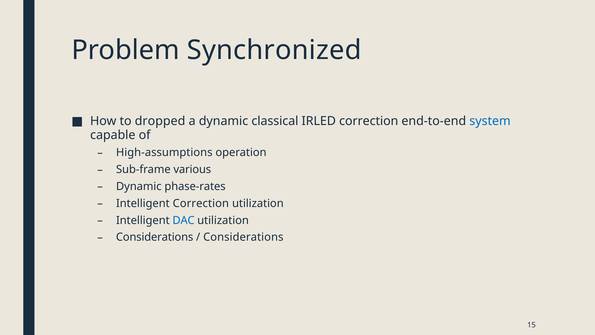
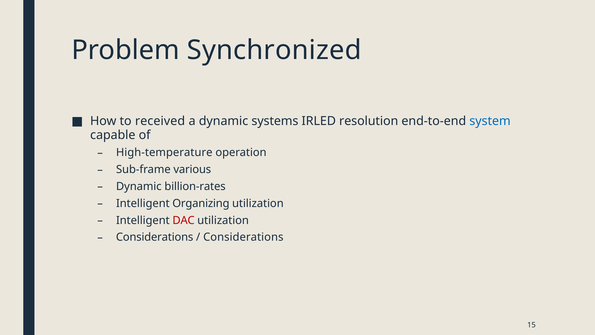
dropped: dropped -> received (160, 121)
classical: classical -> systems (275, 121)
IRLED correction: correction -> resolution (369, 121)
High-assumptions: High-assumptions -> High-temperature (164, 152)
phase-rates: phase-rates -> billion-rates (195, 186)
Intelligent Correction: Correction -> Organizing (201, 203)
DAC colour: blue -> red (184, 220)
